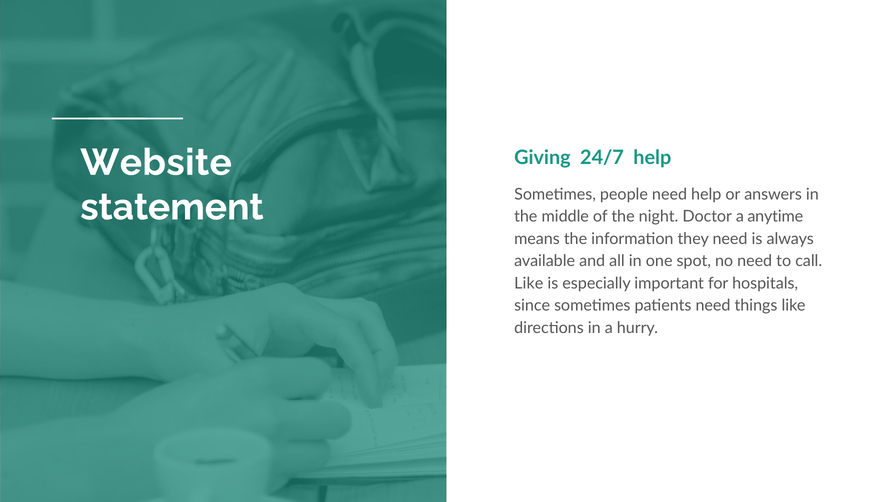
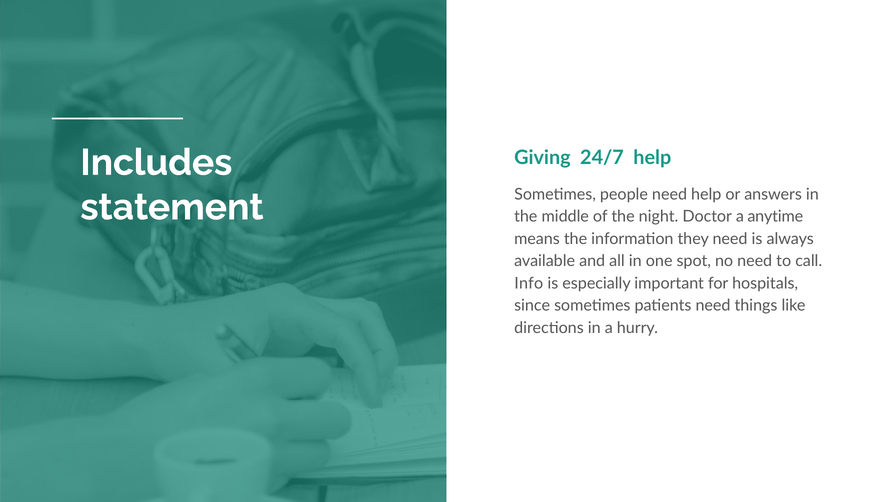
Website: Website -> Includes (156, 163)
Like: Like -> Info (529, 283)
